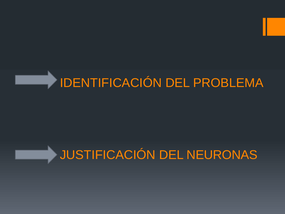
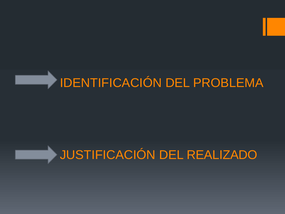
NEURONAS: NEURONAS -> REALIZADO (222, 155)
